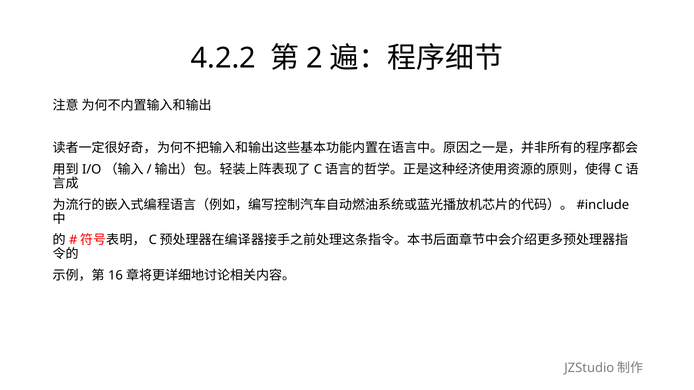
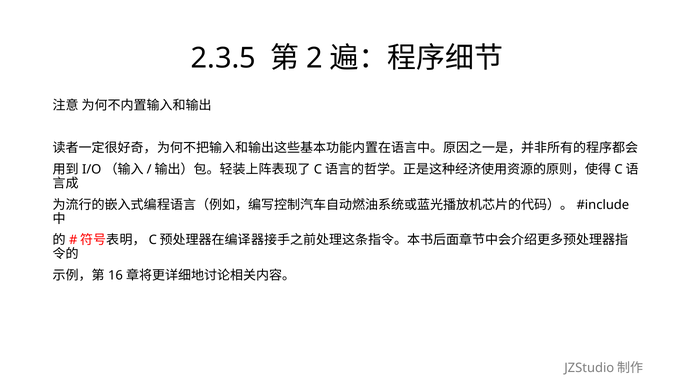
4.2.2: 4.2.2 -> 2.3.5 (223, 58)
